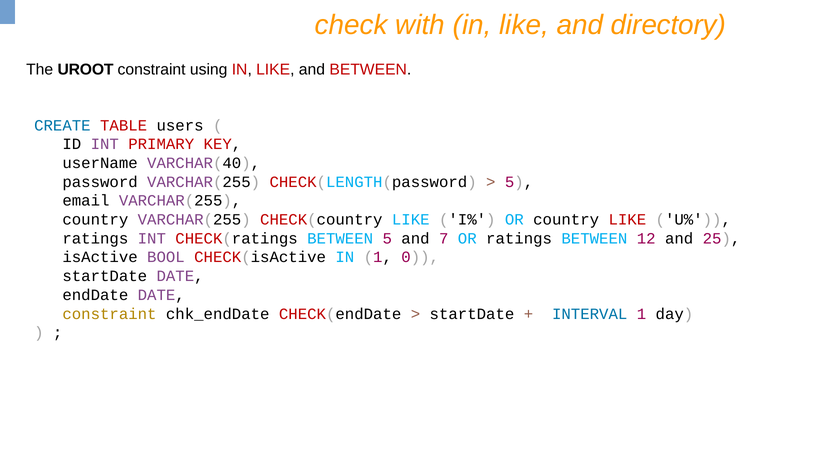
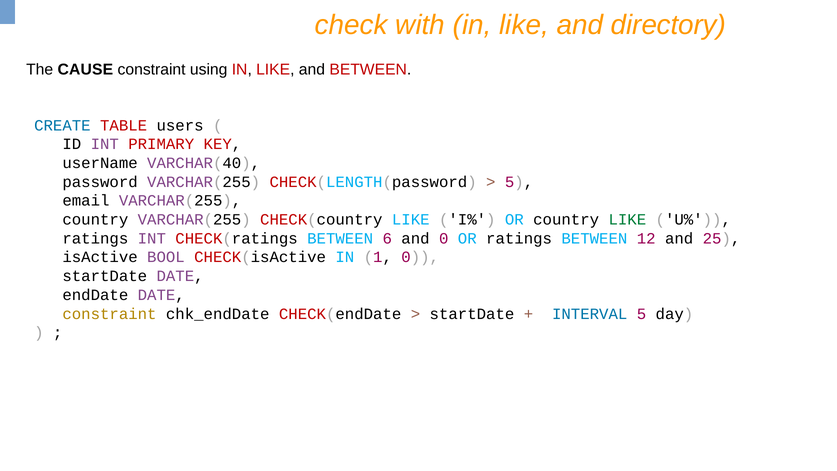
UROOT: UROOT -> CAUSE (85, 70)
LIKE colour: red -> green (627, 220)
BETWEEN 5: 5 -> 6 (387, 238)
and 7: 7 -> 0 (444, 238)
INTERVAL 1: 1 -> 5 (641, 314)
